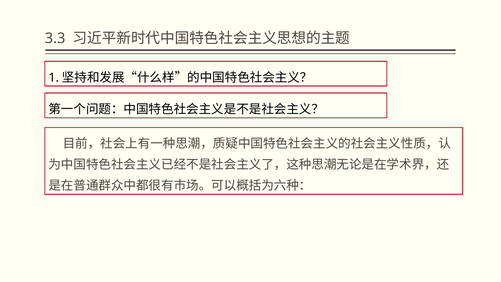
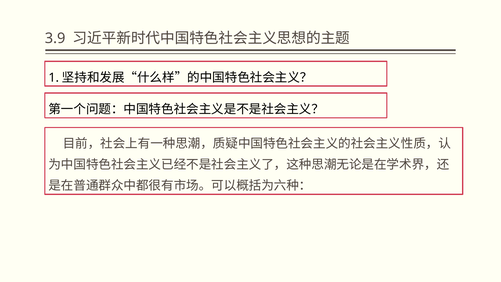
3.3: 3.3 -> 3.9 (55, 38)
